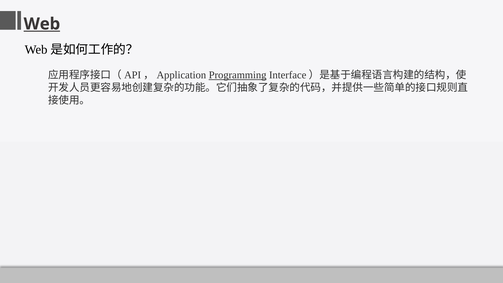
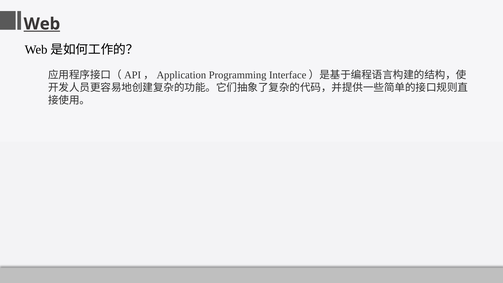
Programming underline: present -> none (238, 75)
